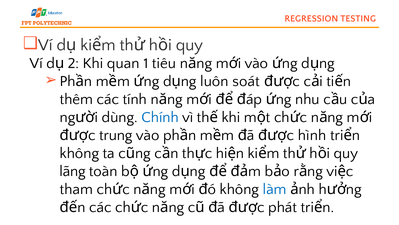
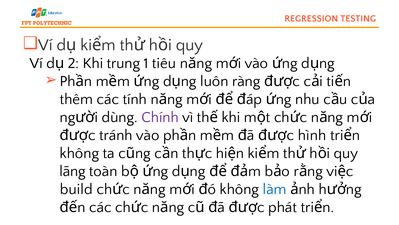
quan: quan -> trung (123, 63)
soát: soát -> ràng (246, 81)
Chính colour: blue -> purple (160, 117)
trung: trung -> tránh (116, 135)
tham: tham -> build (76, 189)
